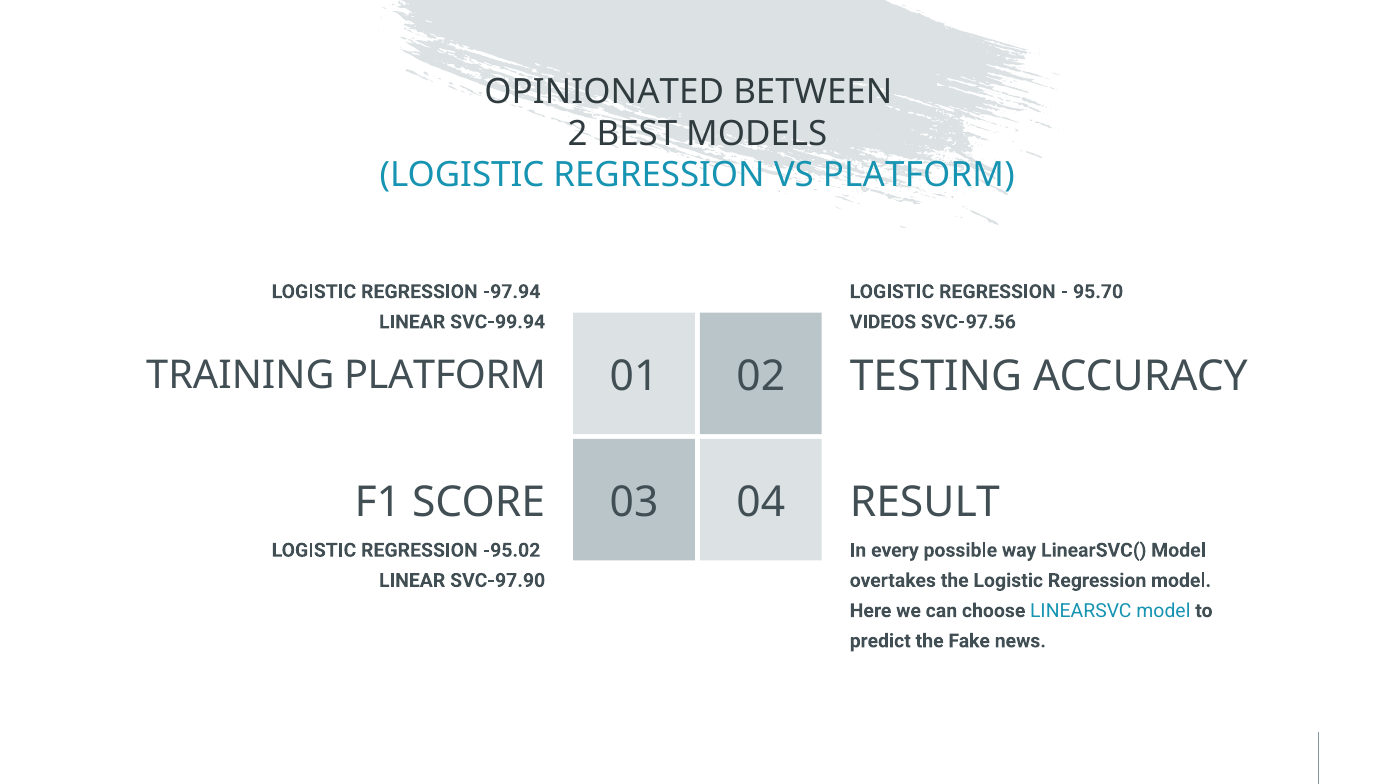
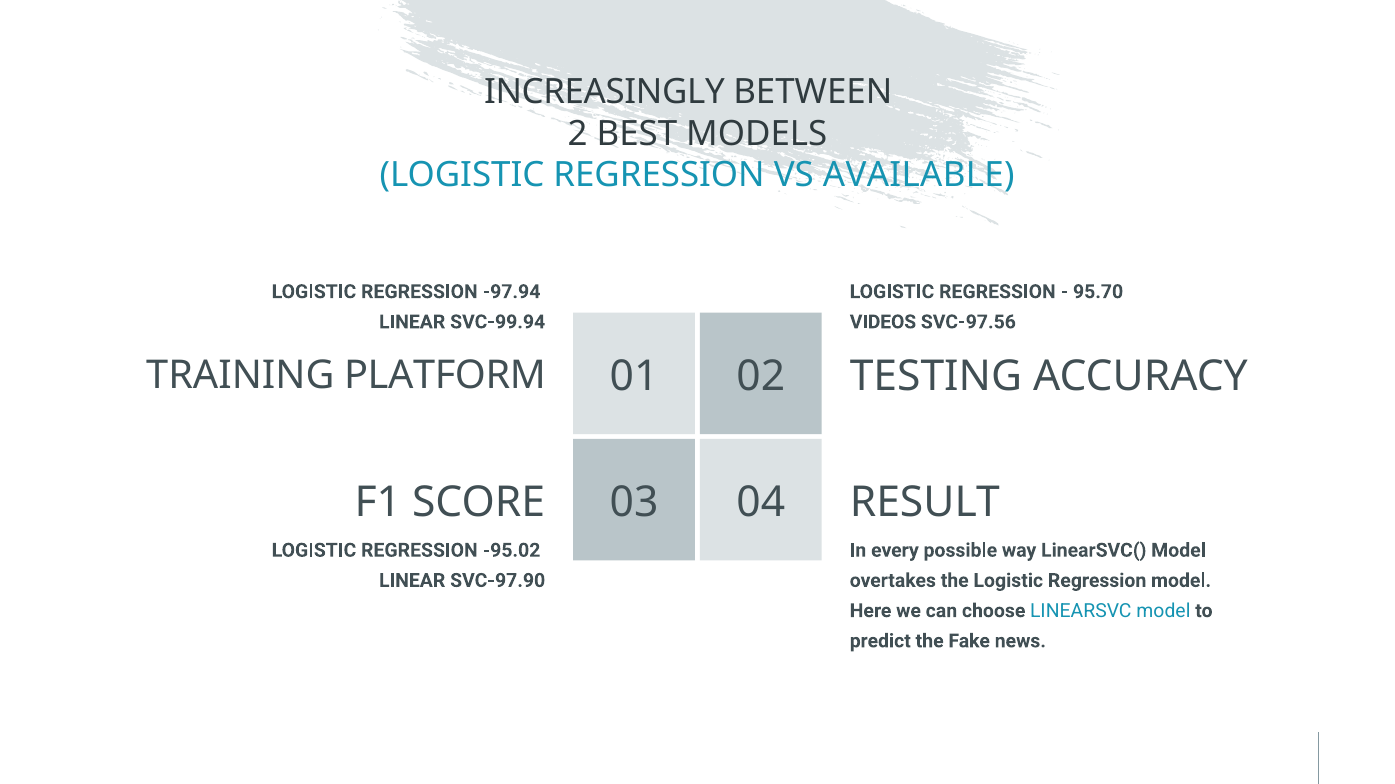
OPINIONATED: OPINIONATED -> INCREASINGLY (604, 92)
VS PLATFORM: PLATFORM -> AVAILABLE (919, 175)
